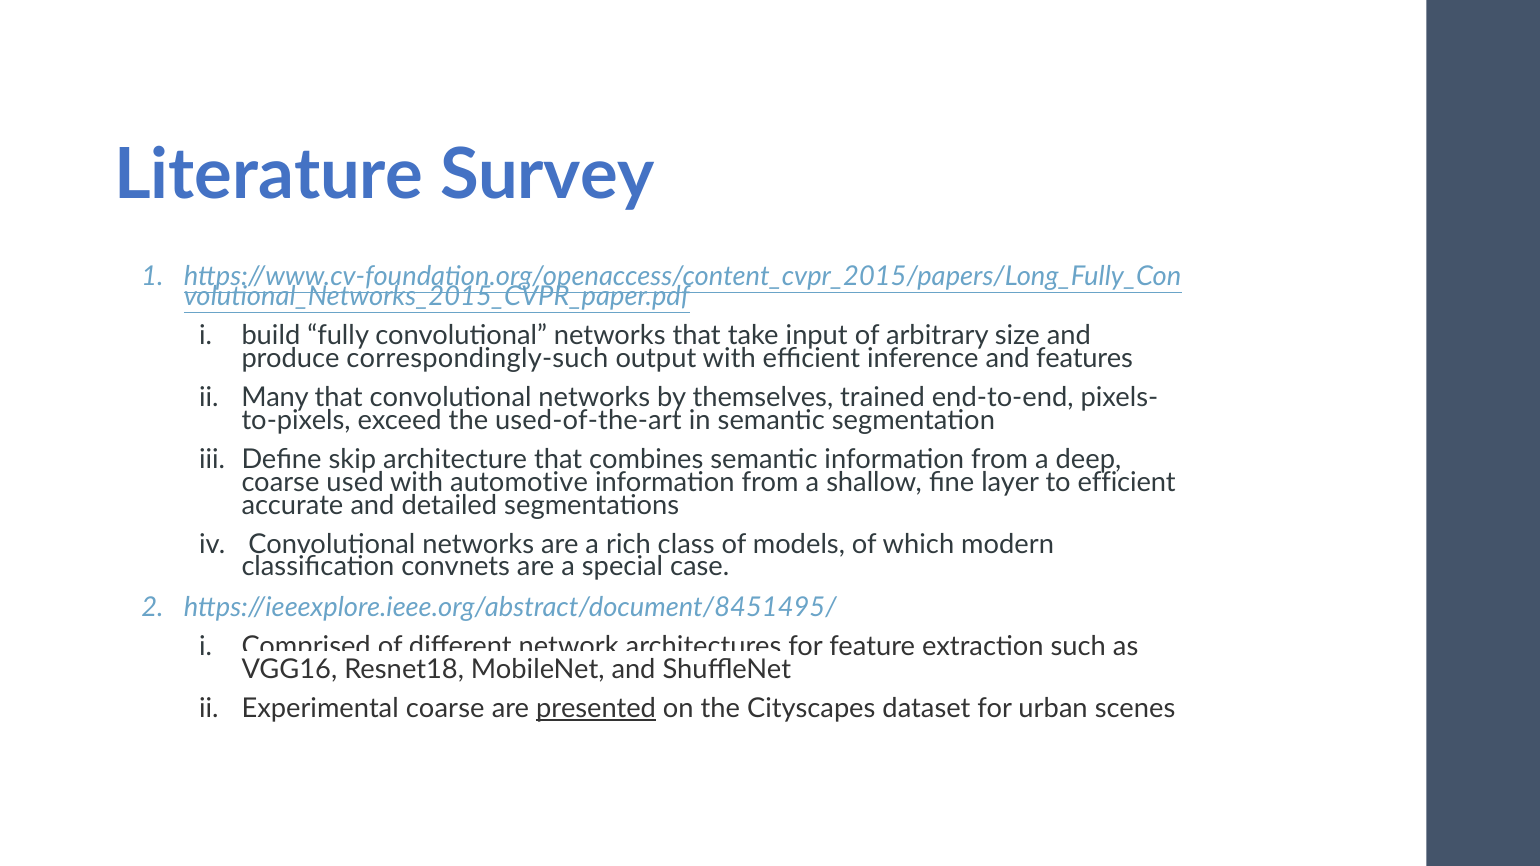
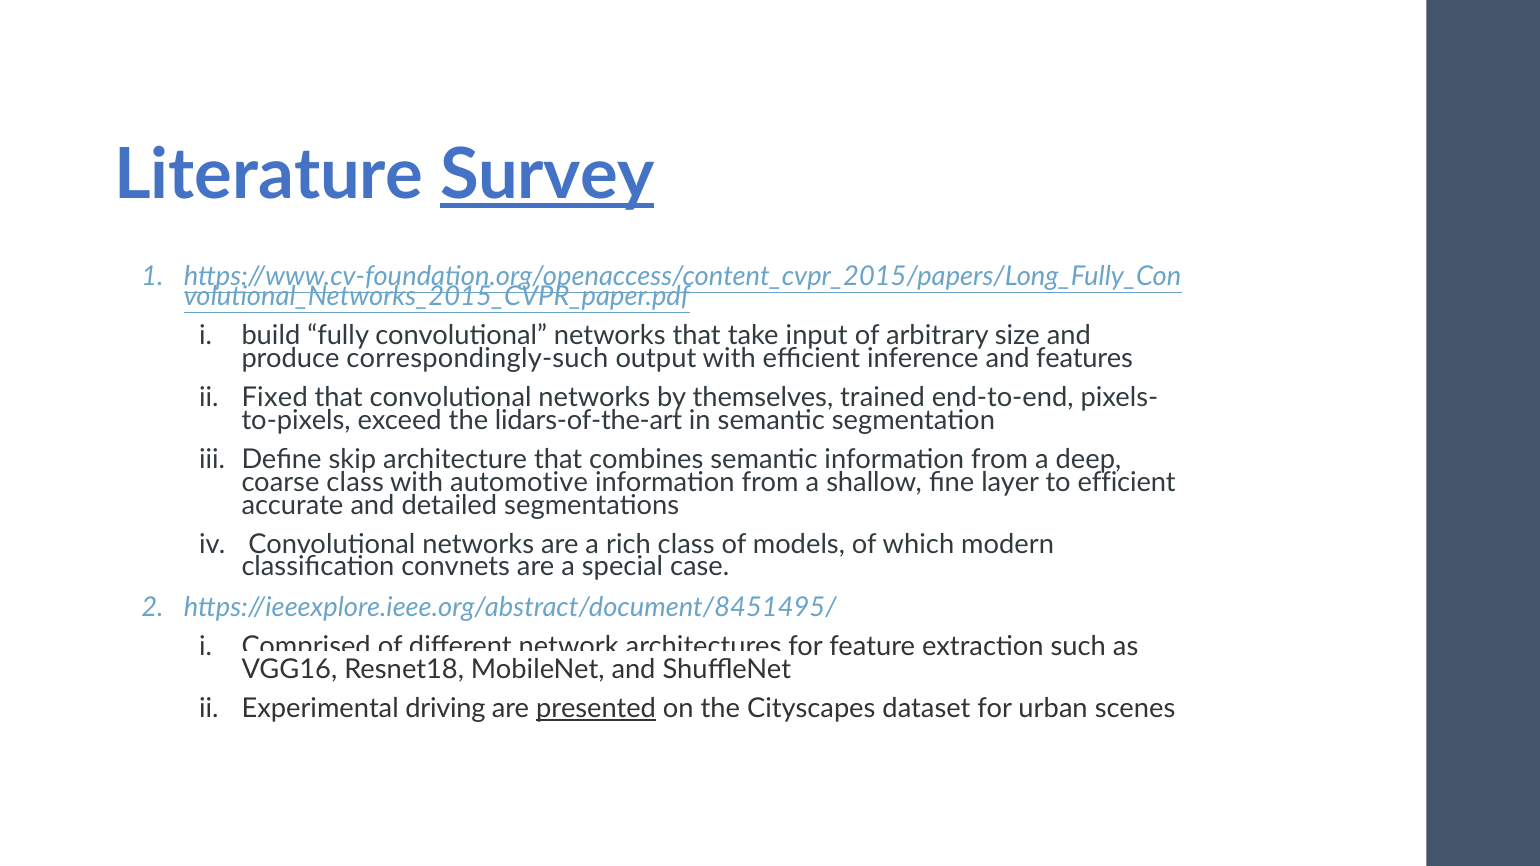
Survey underline: none -> present (548, 175)
Many: Many -> Fixed (275, 398)
used-of-the-art: used-of-the-art -> lidars-of-the-art (589, 420)
coarse used: used -> class (355, 482)
Experimental coarse: coarse -> driving (445, 709)
